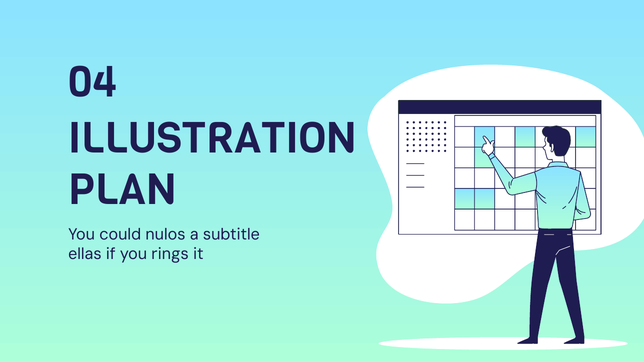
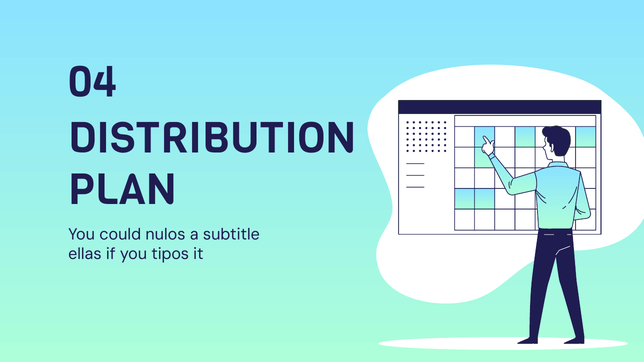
ILLUSTRATION: ILLUSTRATION -> DISTRIBUTION (212, 139)
rings: rings -> tipos (170, 254)
